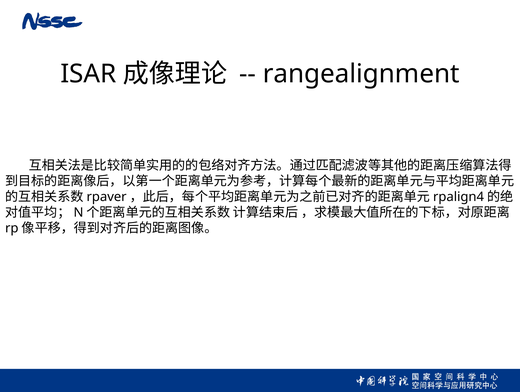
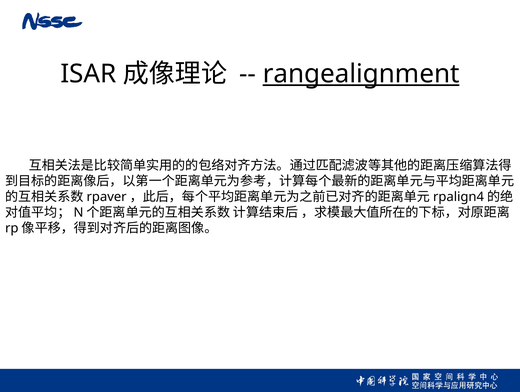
rangealignment underline: none -> present (361, 74)
